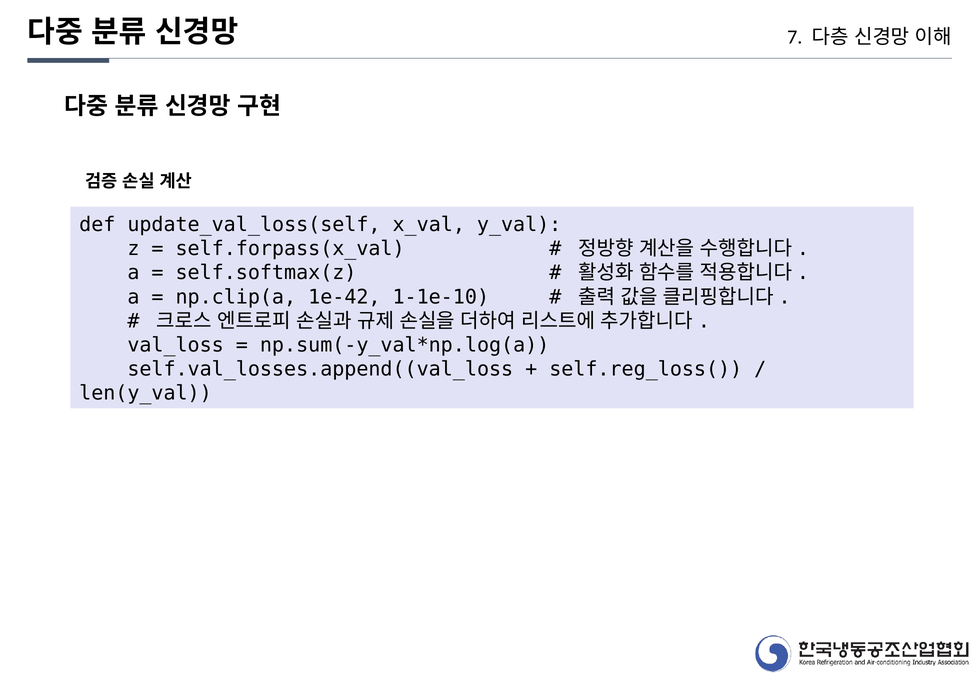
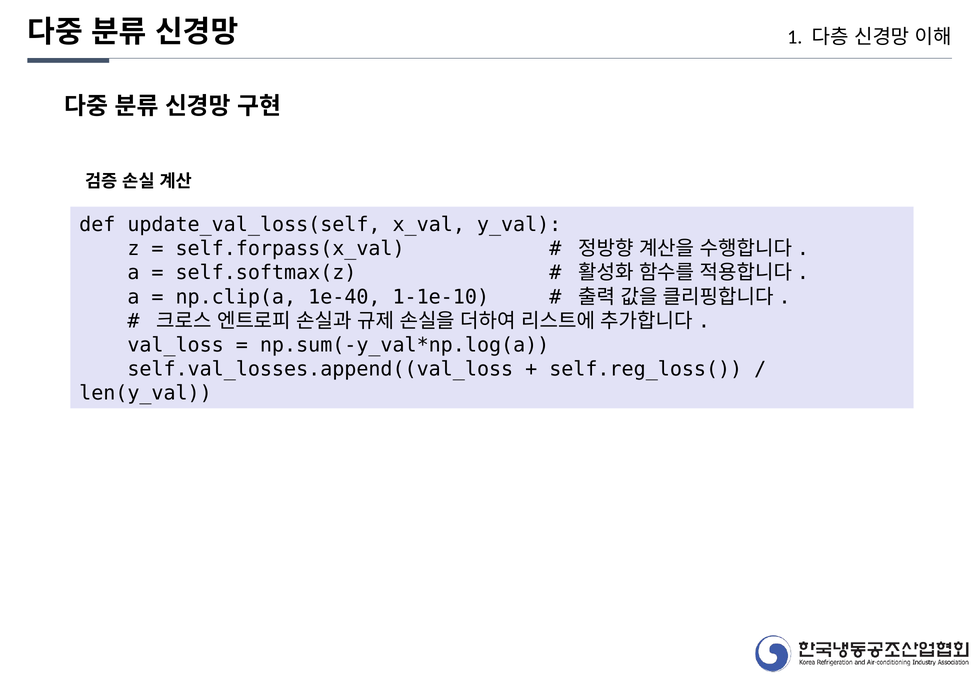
7: 7 -> 1 (795, 37)
1e-42: 1e-42 -> 1e-40 (344, 297)
